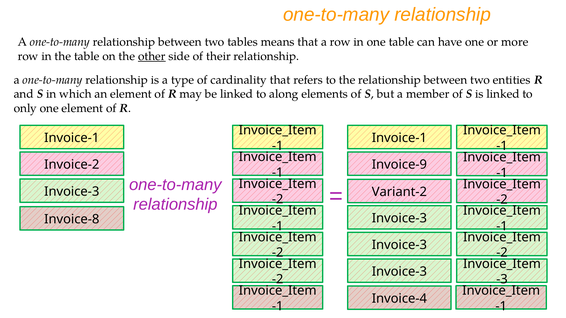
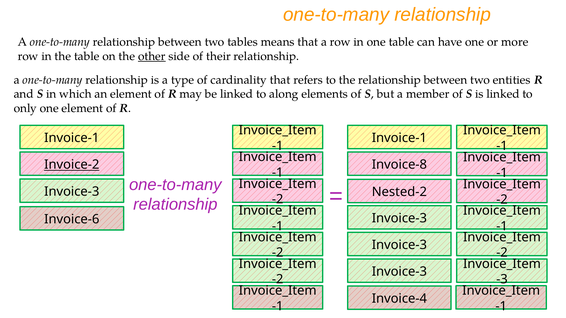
Invoice-9: Invoice-9 -> Invoice-8 (399, 165)
Invoice-2 underline: none -> present (72, 165)
Variant-2: Variant-2 -> Nested-2 (399, 192)
Invoice-8: Invoice-8 -> Invoice-6 (72, 220)
